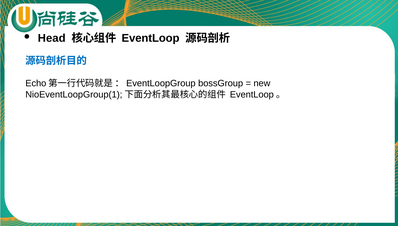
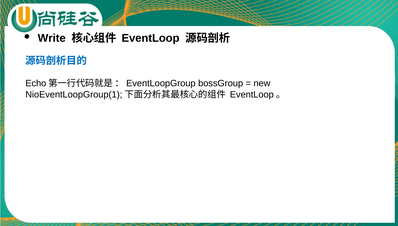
Head: Head -> Write (52, 38)
